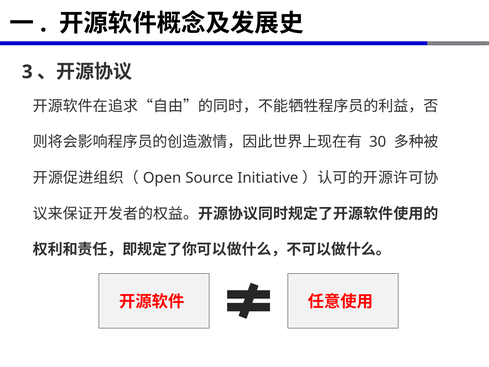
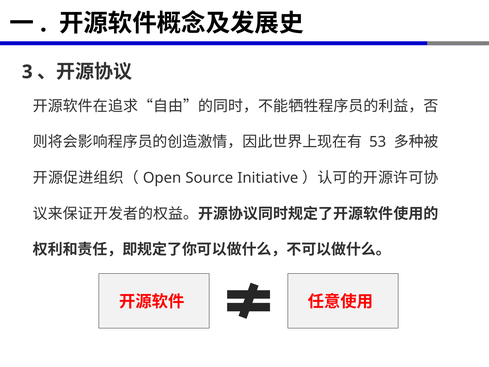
30: 30 -> 53 (378, 142)
